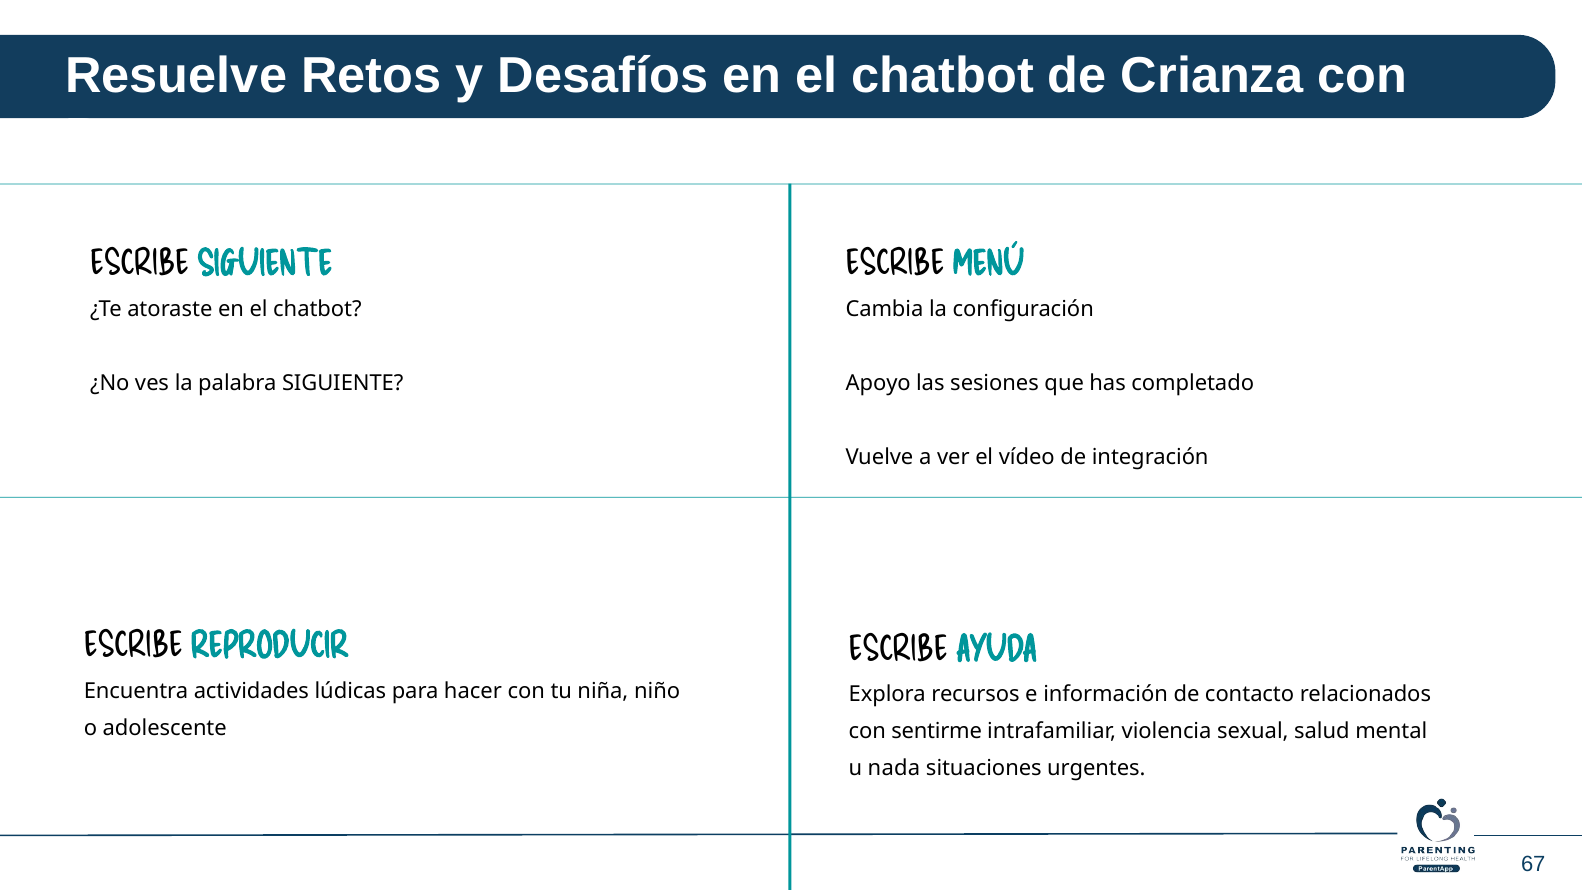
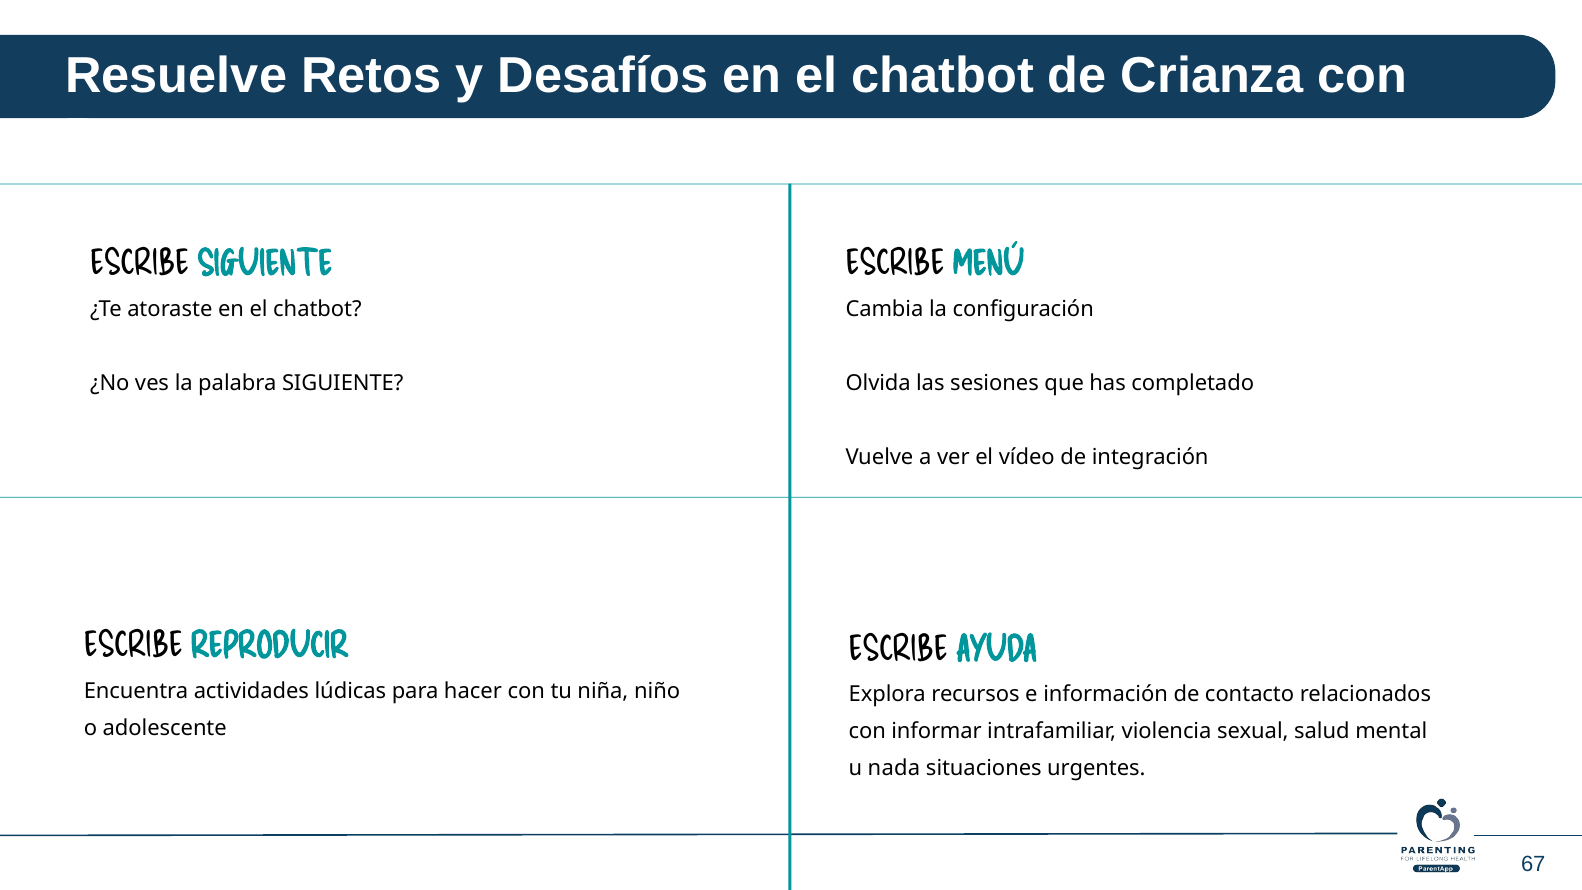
Apoyo: Apoyo -> Olvida (878, 383)
sentirme: sentirme -> informar (937, 731)
